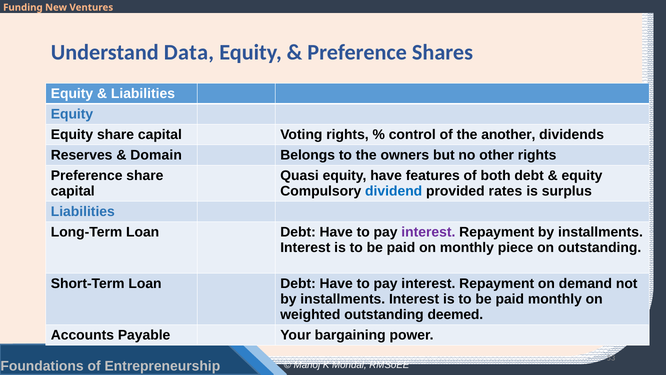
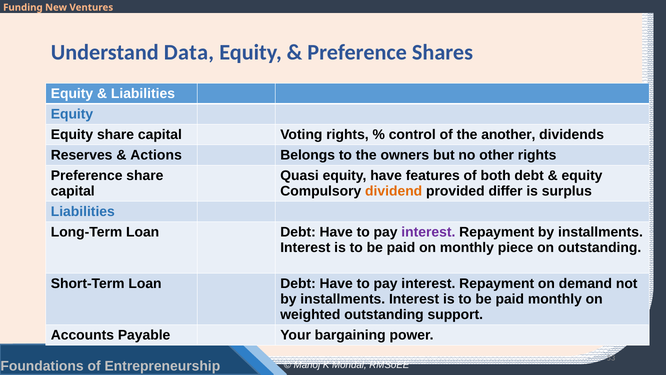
Domain: Domain -> Actions (156, 155)
dividend colour: blue -> orange (394, 191)
rates: rates -> differ (506, 191)
deemed: deemed -> support (455, 314)
